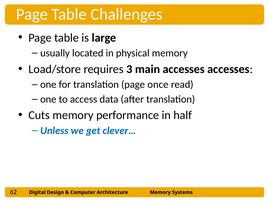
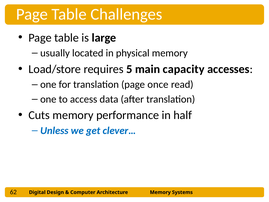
3: 3 -> 5 (129, 69)
main accesses: accesses -> capacity (184, 69)
